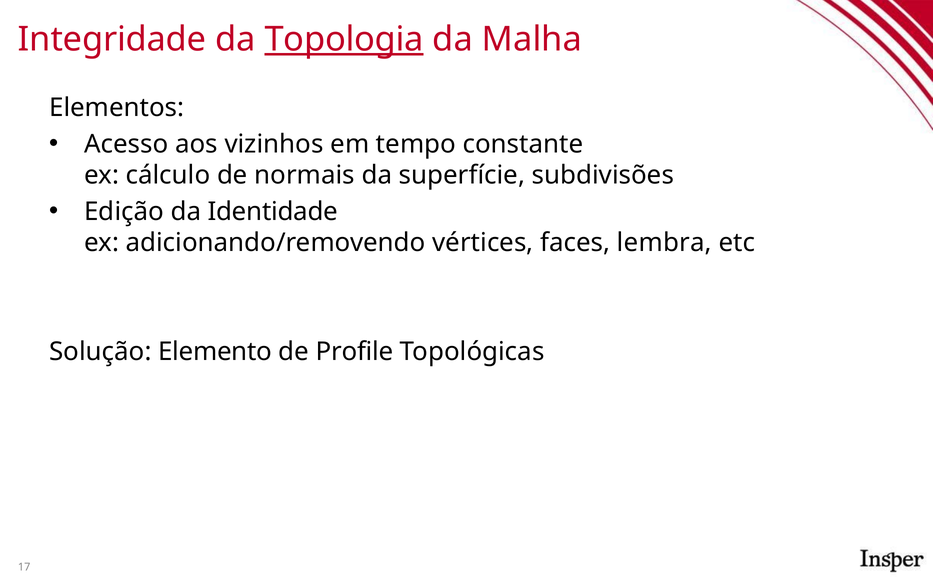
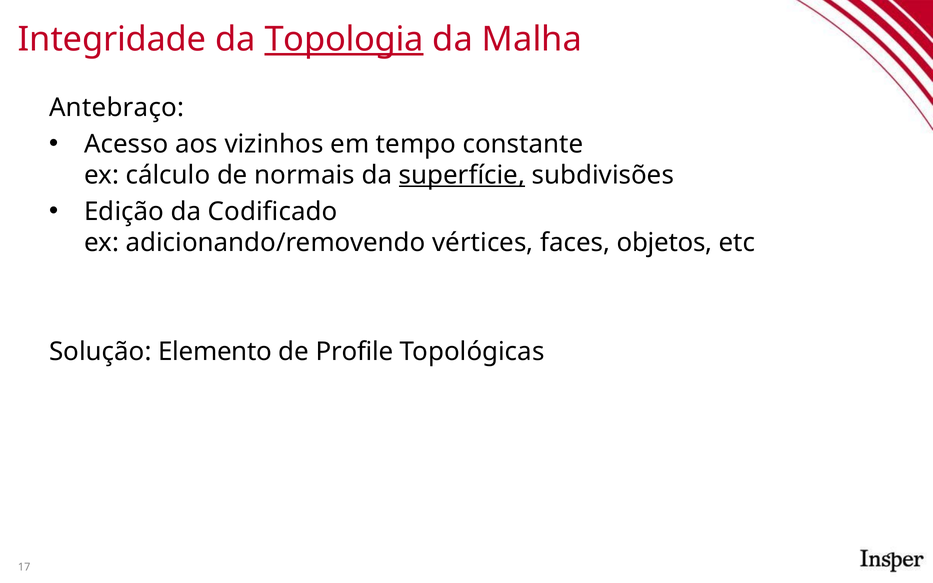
Elementos: Elementos -> Antebraço (117, 108)
superfície underline: none -> present (462, 175)
Identidade: Identidade -> Codificado (273, 212)
lembra: lembra -> objetos (665, 243)
